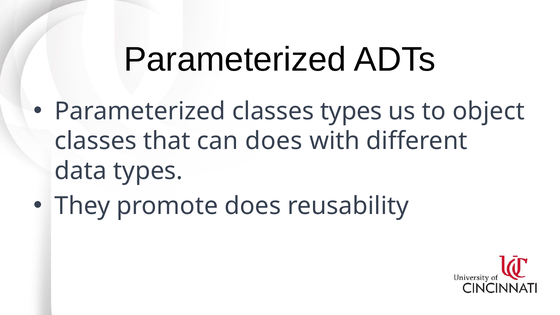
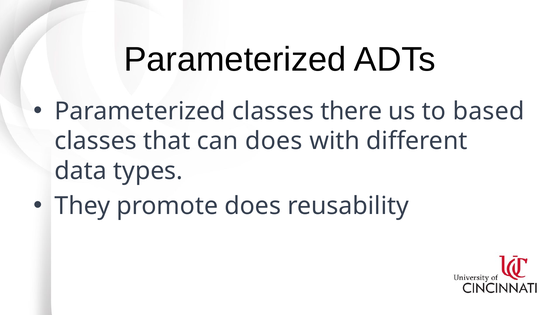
classes types: types -> there (351, 111)
object: object -> based (489, 111)
